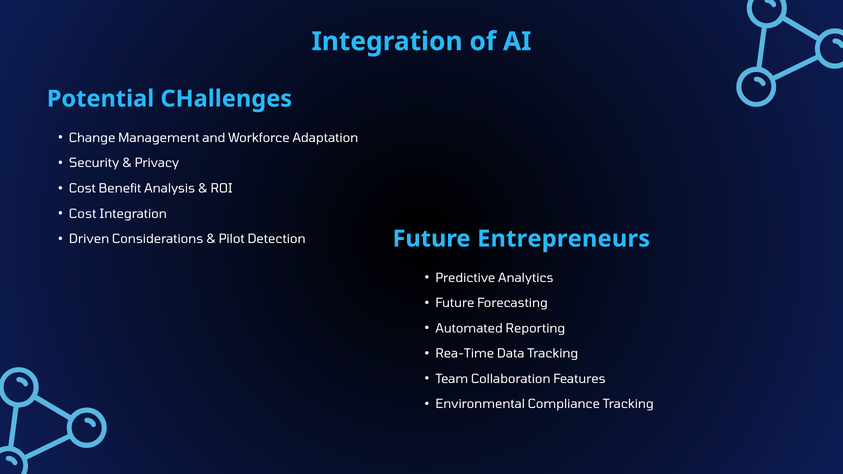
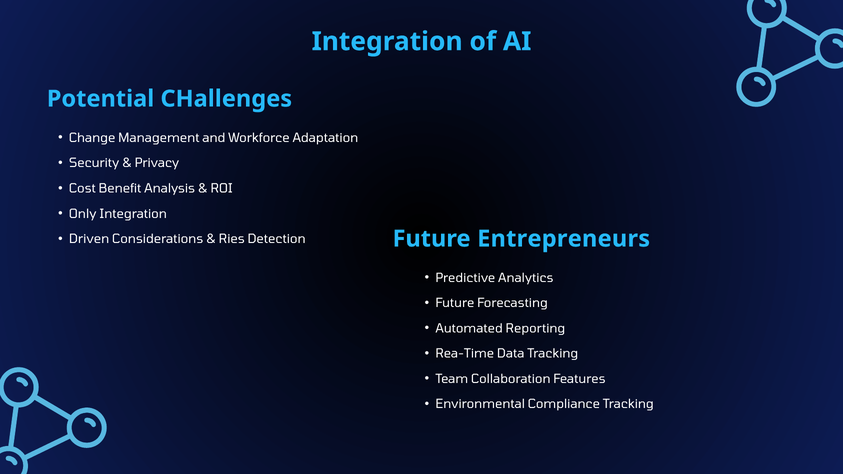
Cost: Cost -> Only (83, 214)
Pilot: Pilot -> Ries (232, 239)
